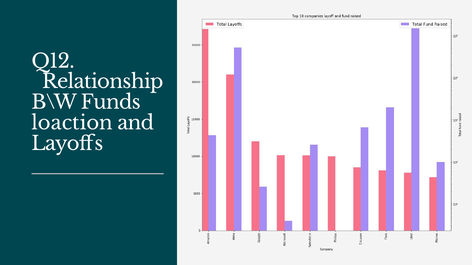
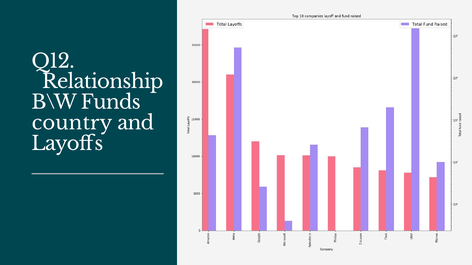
loaction: loaction -> country (72, 123)
